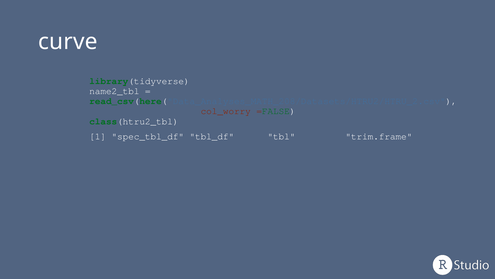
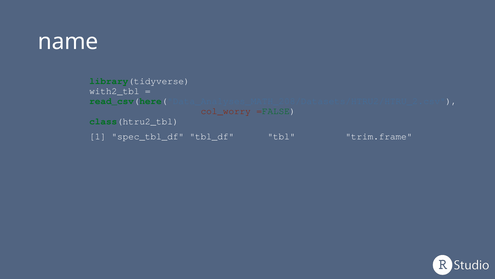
curve: curve -> name (68, 42)
name2_tbl: name2_tbl -> with2_tbl (114, 91)
